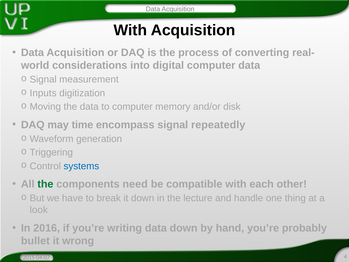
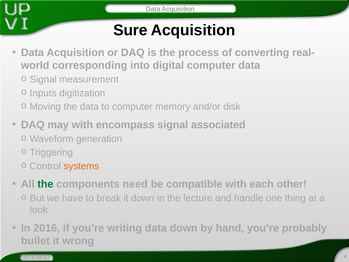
With: With -> Sure (130, 30)
considerations: considerations -> corresponding (90, 65)
may time: time -> with (82, 125)
repeatedly: repeatedly -> associated (218, 125)
systems colour: blue -> orange (81, 166)
